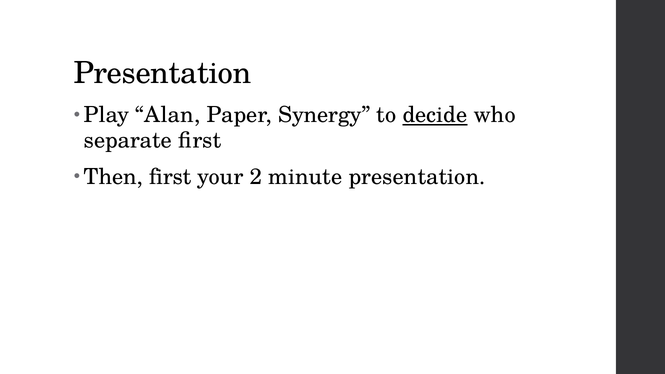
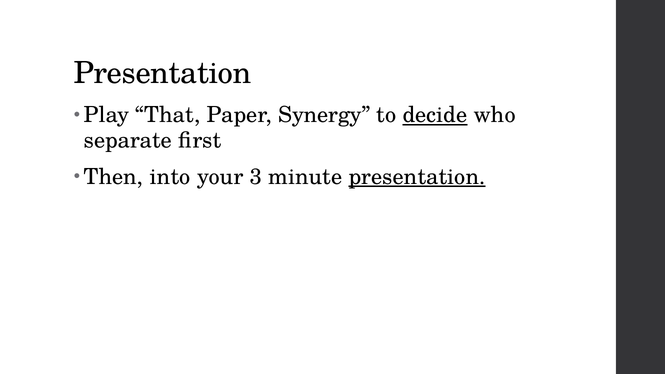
Alan: Alan -> That (168, 115)
Then first: first -> into (170, 177)
2: 2 -> 3 (256, 177)
presentation underline: none -> present (417, 177)
